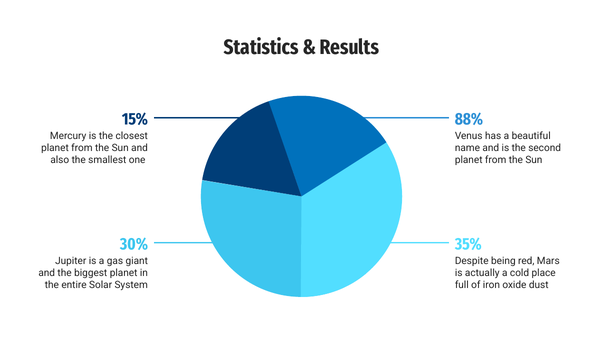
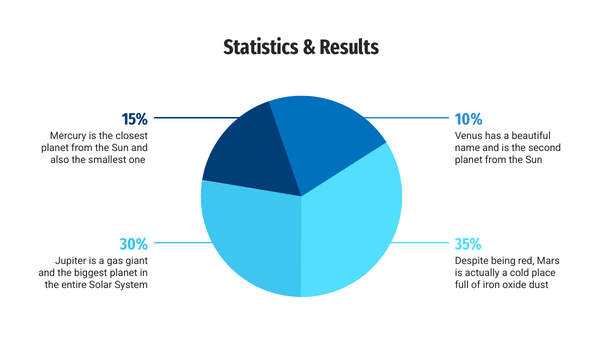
88%: 88% -> 10% (469, 119)
